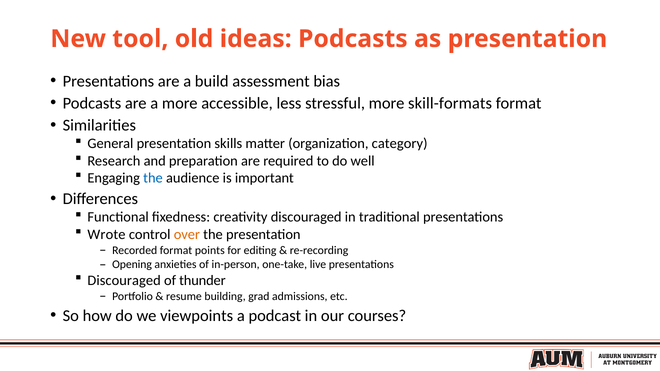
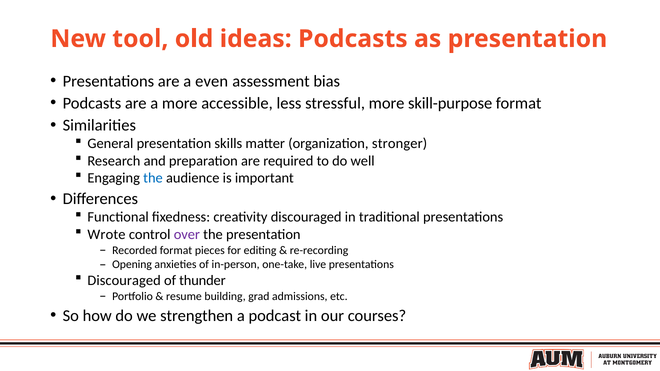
build: build -> even (212, 81)
skill-formats: skill-formats -> skill-purpose (450, 103)
category: category -> stronger (400, 144)
over colour: orange -> purple (187, 234)
points: points -> pieces (210, 250)
viewpoints: viewpoints -> strengthen (197, 316)
